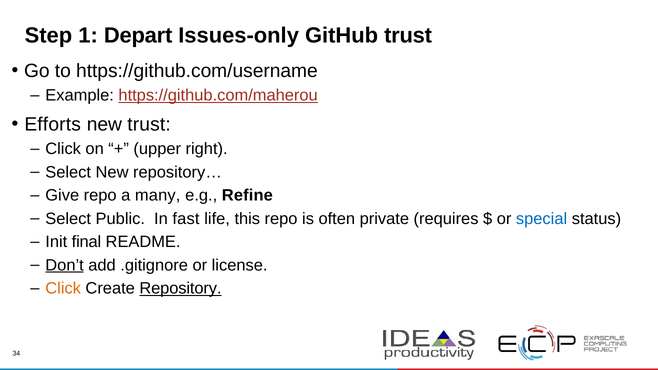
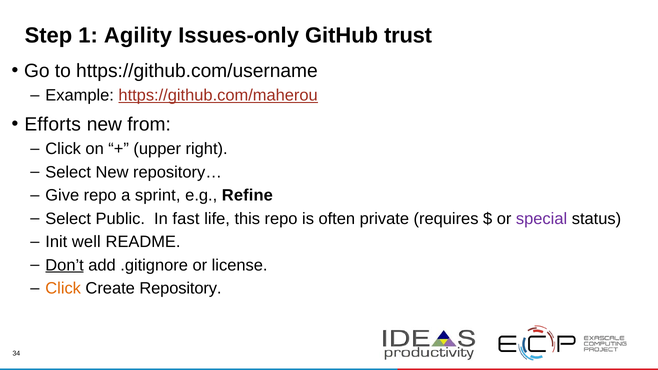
Depart: Depart -> Agility (138, 35)
new trust: trust -> from (149, 124)
many: many -> sprint (158, 196)
special colour: blue -> purple (542, 219)
final: final -> well (86, 242)
Repository underline: present -> none (180, 289)
